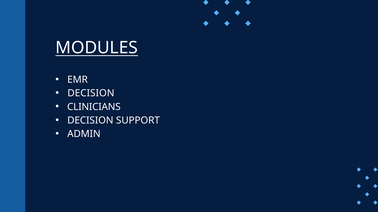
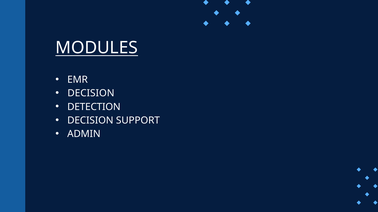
CLINICIANS: CLINICIANS -> DETECTION (94, 107)
